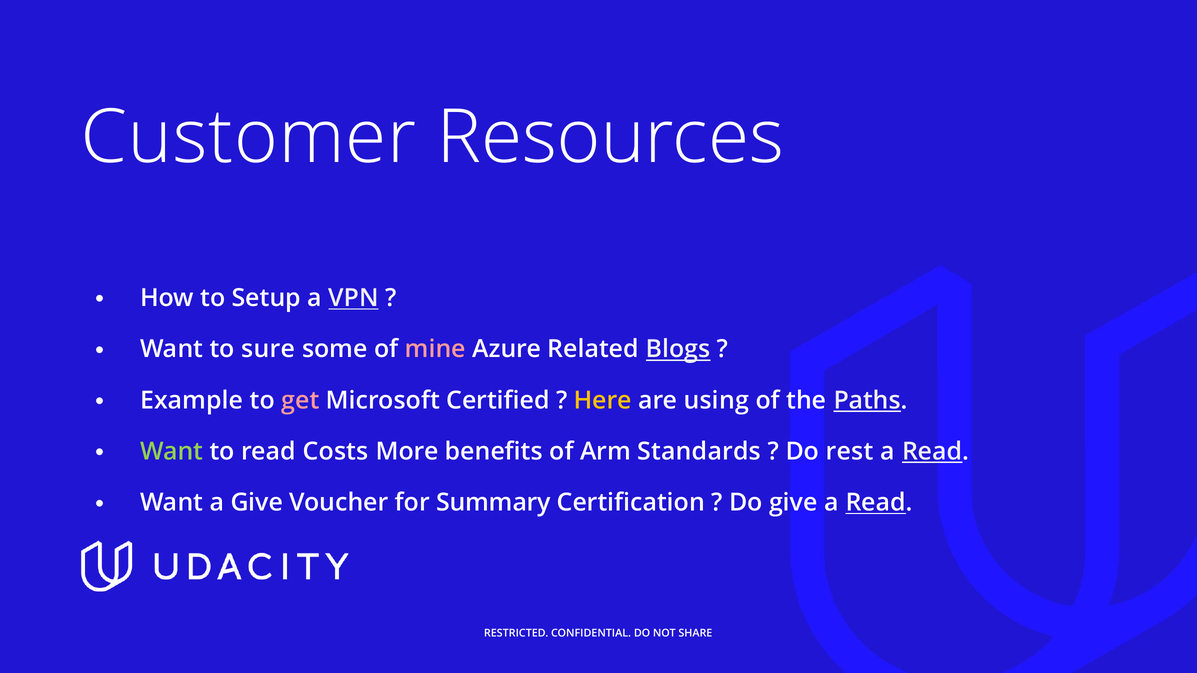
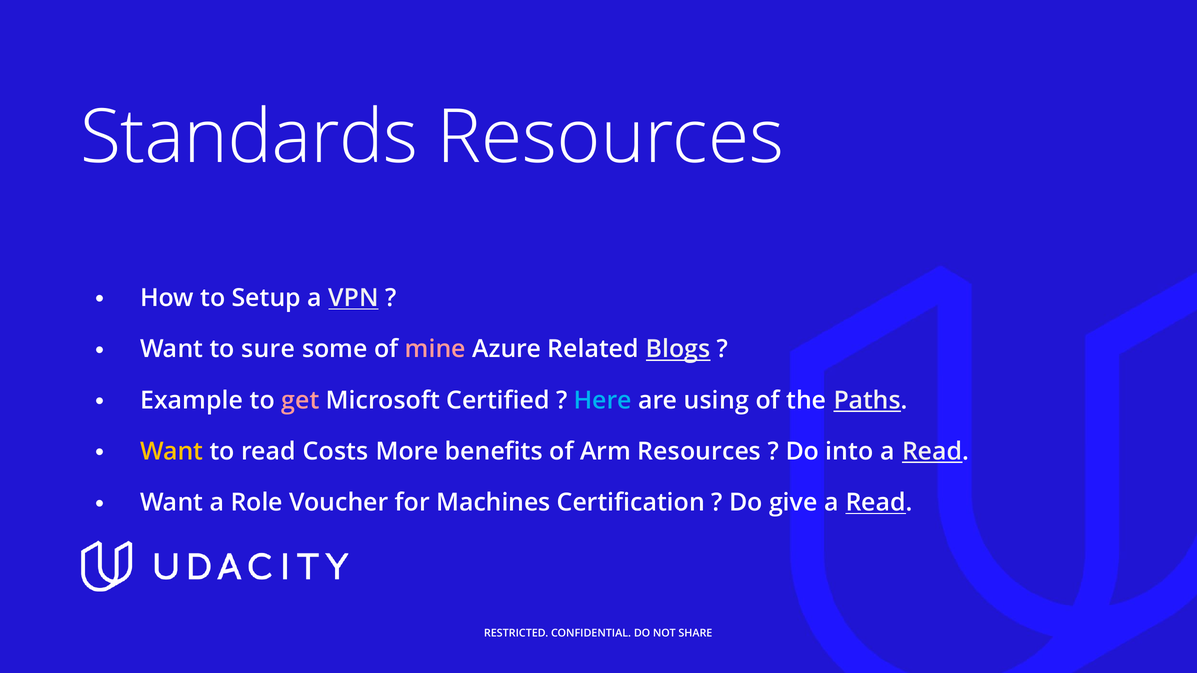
Customer: Customer -> Standards (249, 137)
Here colour: yellow -> light blue (603, 401)
Want colour: light green -> yellow (172, 452)
Arm Standards: Standards -> Resources (699, 452)
rest: rest -> into (850, 452)
a Give: Give -> Role (257, 503)
Summary: Summary -> Machines (493, 503)
